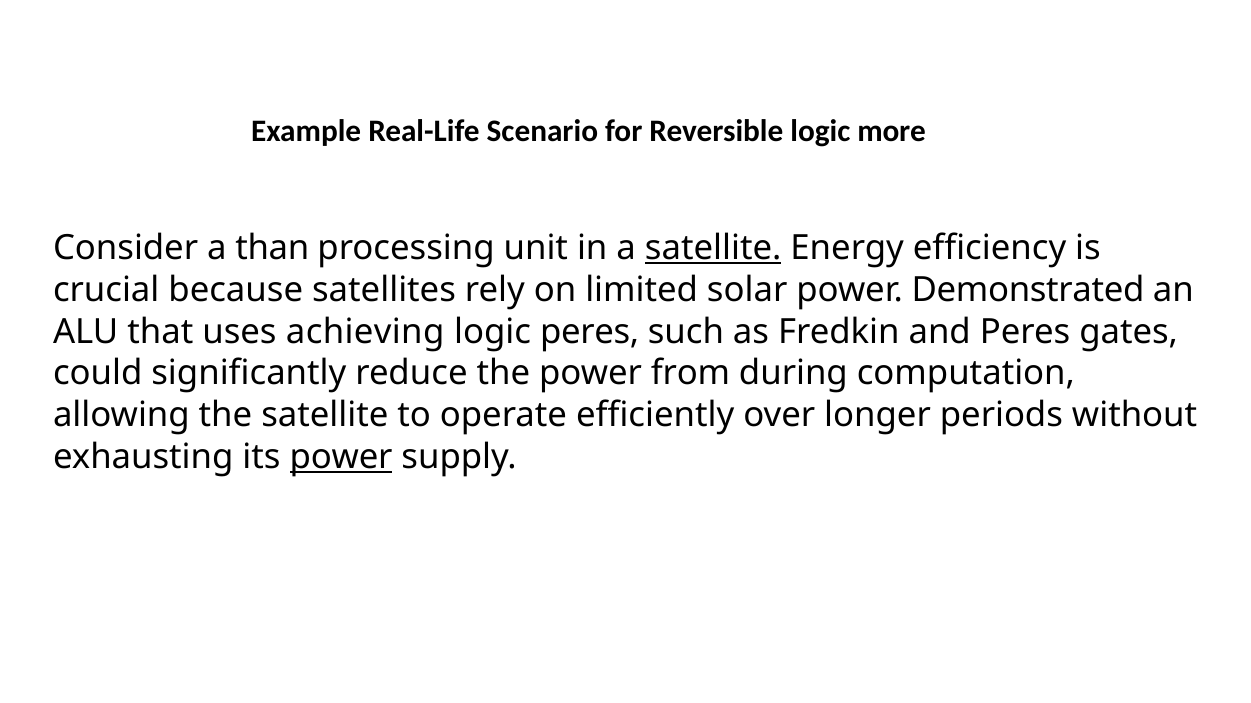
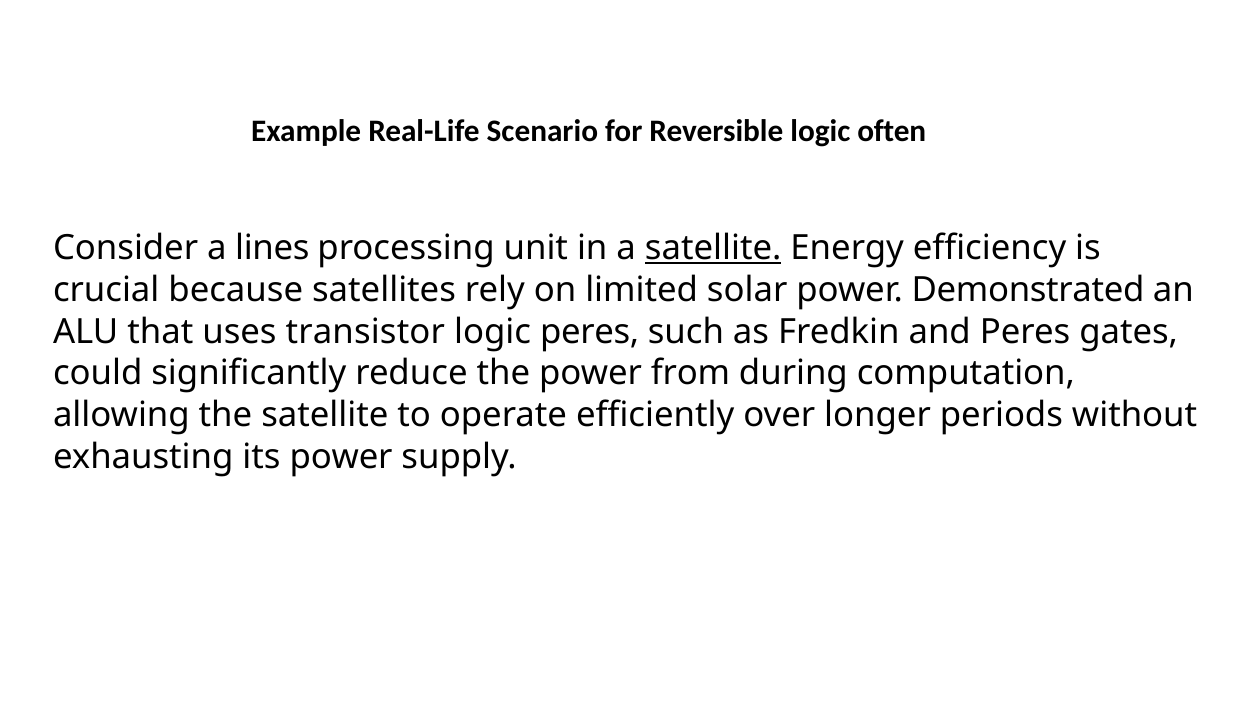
more: more -> often (892, 131)
than: than -> lines (272, 249)
achieving: achieving -> transistor (365, 332)
power underline: present -> none (341, 457)
